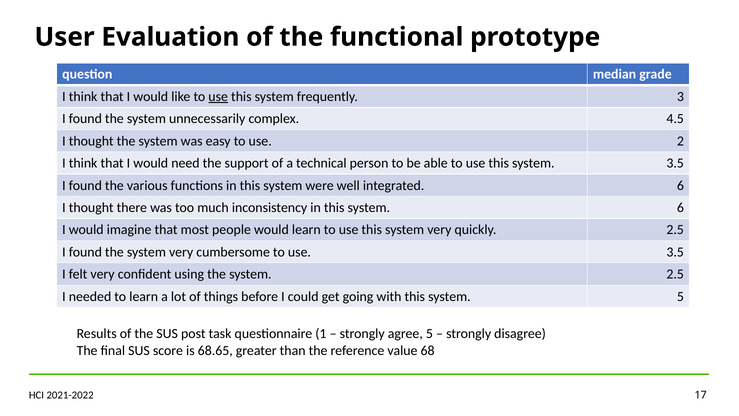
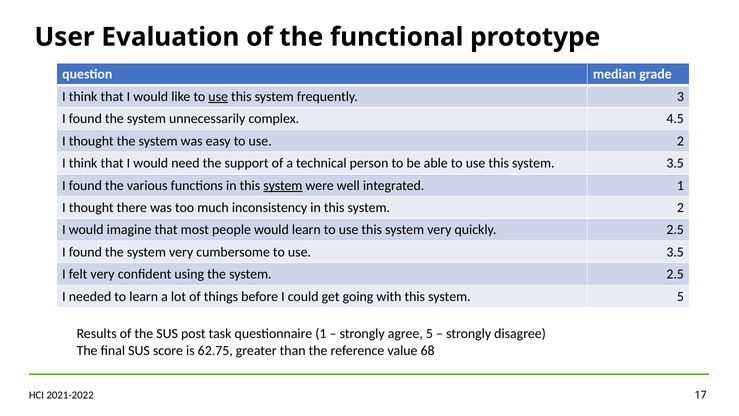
system underline: none -> present (283, 185)
integrated 6: 6 -> 1 (680, 185)
system 6: 6 -> 2 (680, 208)
68.65: 68.65 -> 62.75 (215, 350)
